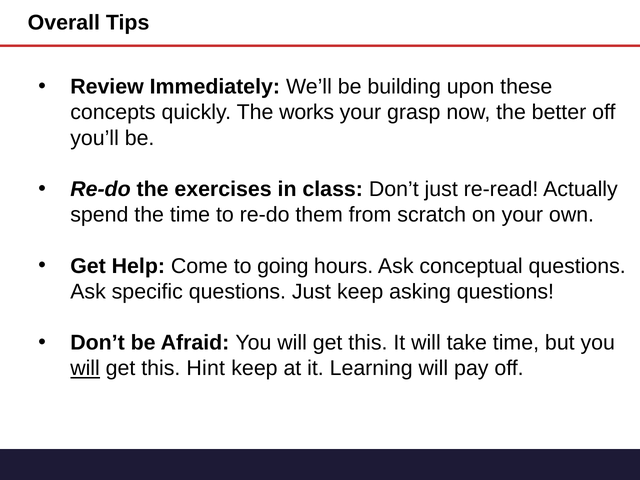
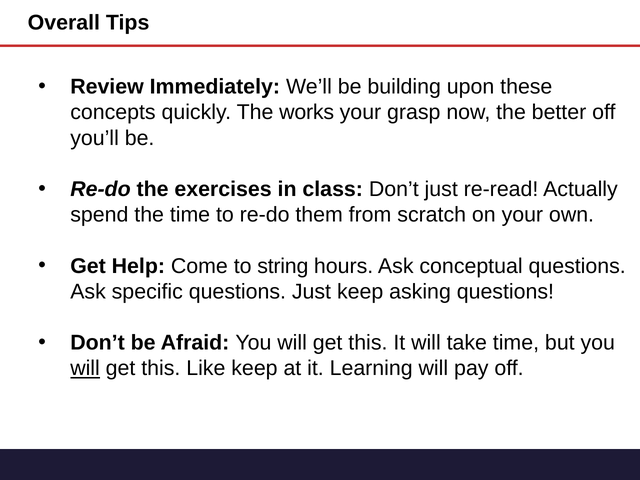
going: going -> string (283, 266)
Hint: Hint -> Like (206, 368)
